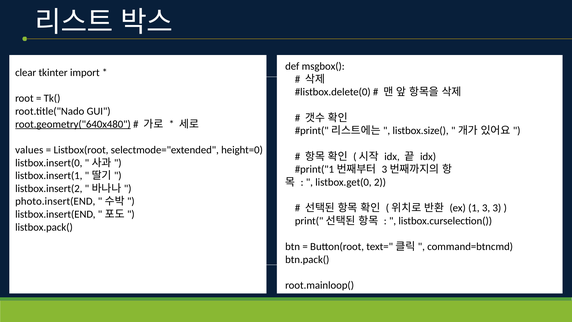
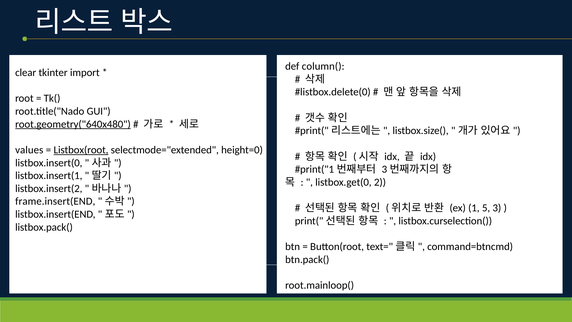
msgbox(: msgbox( -> column( (323, 66)
Listbox(root underline: none -> present (81, 150)
photo.insert(END: photo.insert(END -> frame.insert(END (55, 201)
1 3: 3 -> 5 (486, 208)
